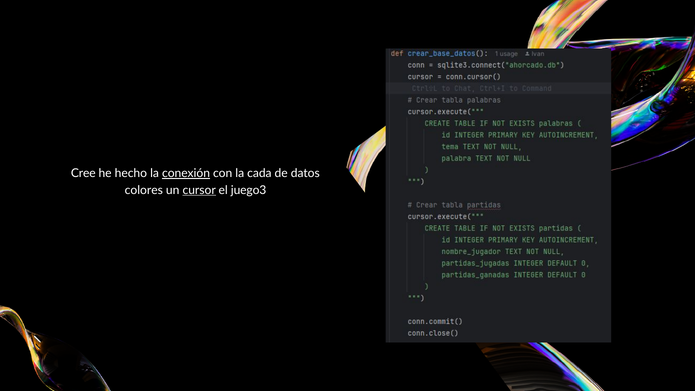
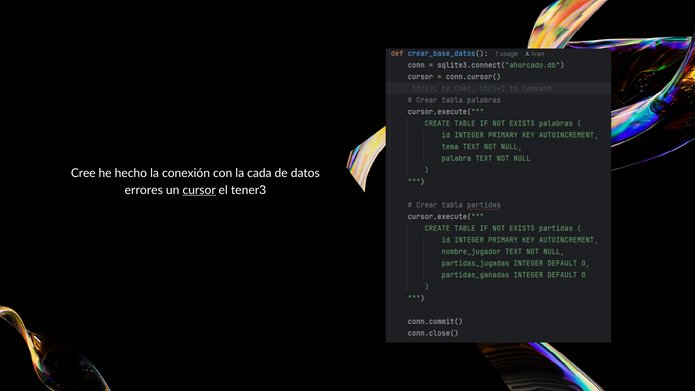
conexión underline: present -> none (186, 173)
colores: colores -> errores (144, 190)
juego3: juego3 -> tener3 (249, 190)
